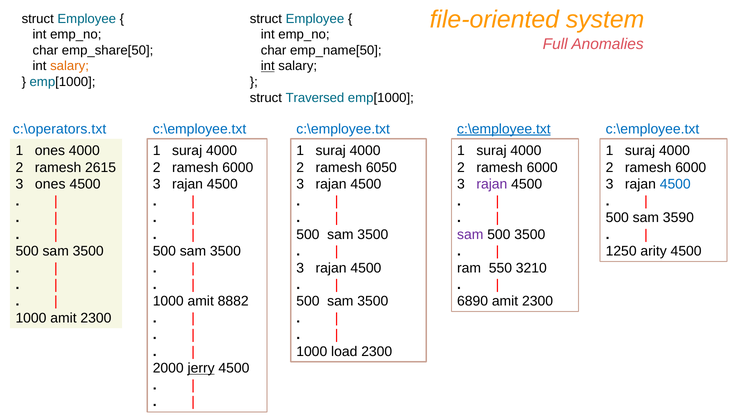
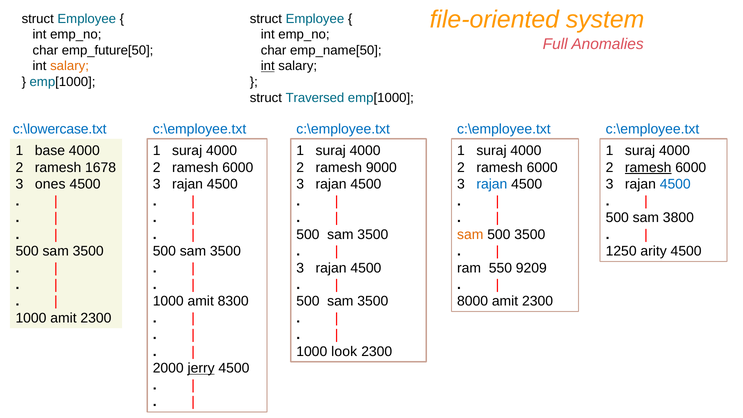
emp_share[50: emp_share[50 -> emp_future[50 (108, 50)
c:\operators.txt: c:\operators.txt -> c:\lowercase.txt (60, 129)
c:\employee.txt underline: present -> none (504, 129)
1 ones: ones -> base (50, 151)
2615: 2615 -> 1678 (101, 168)
6050: 6050 -> 9000 (381, 168)
ramesh underline: none -> present (648, 168)
rajan colour: purple -> blue (492, 184)
3590: 3590 -> 3800 (678, 218)
sam colour: purple -> orange (470, 234)
3210: 3210 -> 9209 (531, 268)
8882: 8882 -> 8300 (233, 301)
6890: 6890 -> 8000 (473, 301)
load: load -> look (344, 351)
